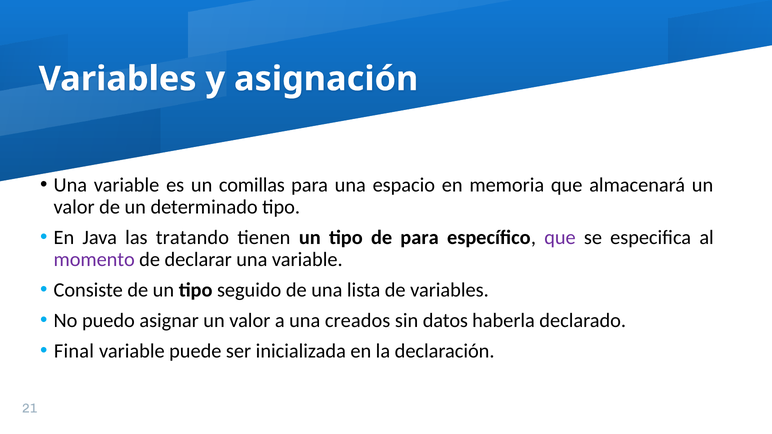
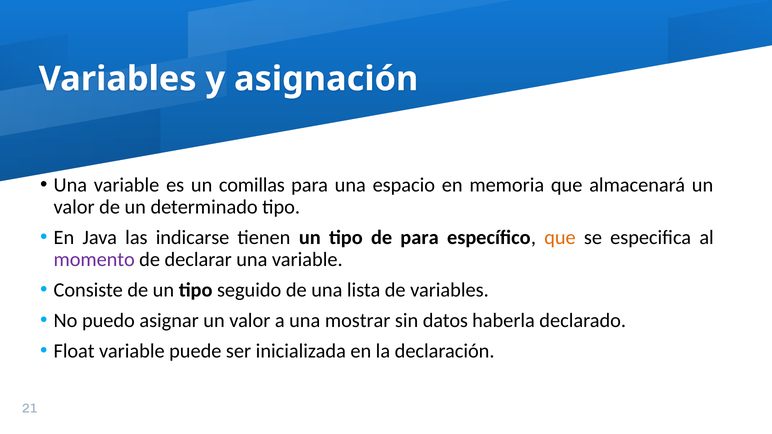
tratando: tratando -> indicarse (193, 238)
que colour: purple -> orange (560, 238)
creados: creados -> mostrar (358, 321)
Final: Final -> Float (74, 351)
